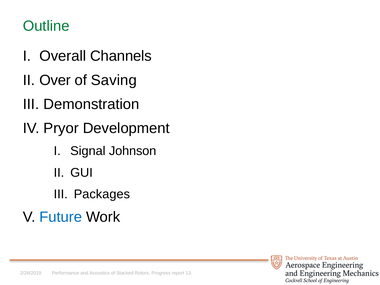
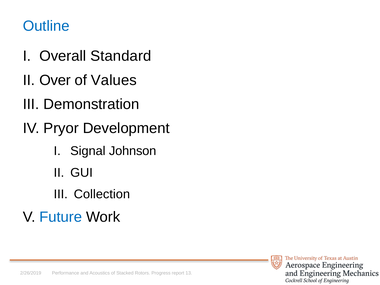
Outline colour: green -> blue (46, 26)
Channels: Channels -> Standard (121, 56)
Saving: Saving -> Values (114, 80)
Packages: Packages -> Collection (102, 194)
